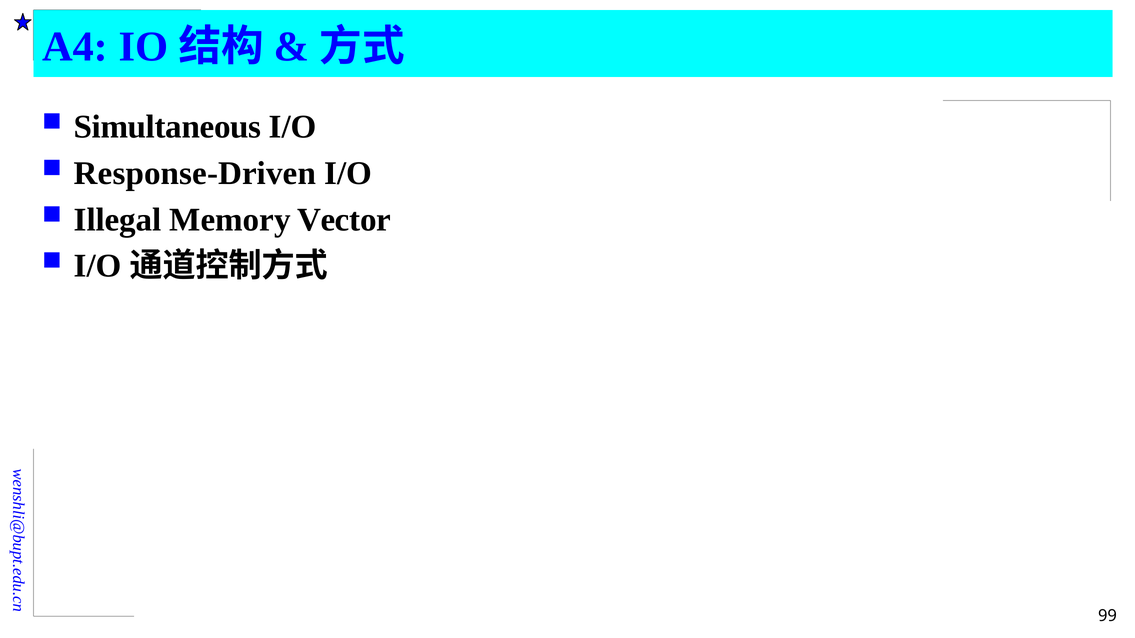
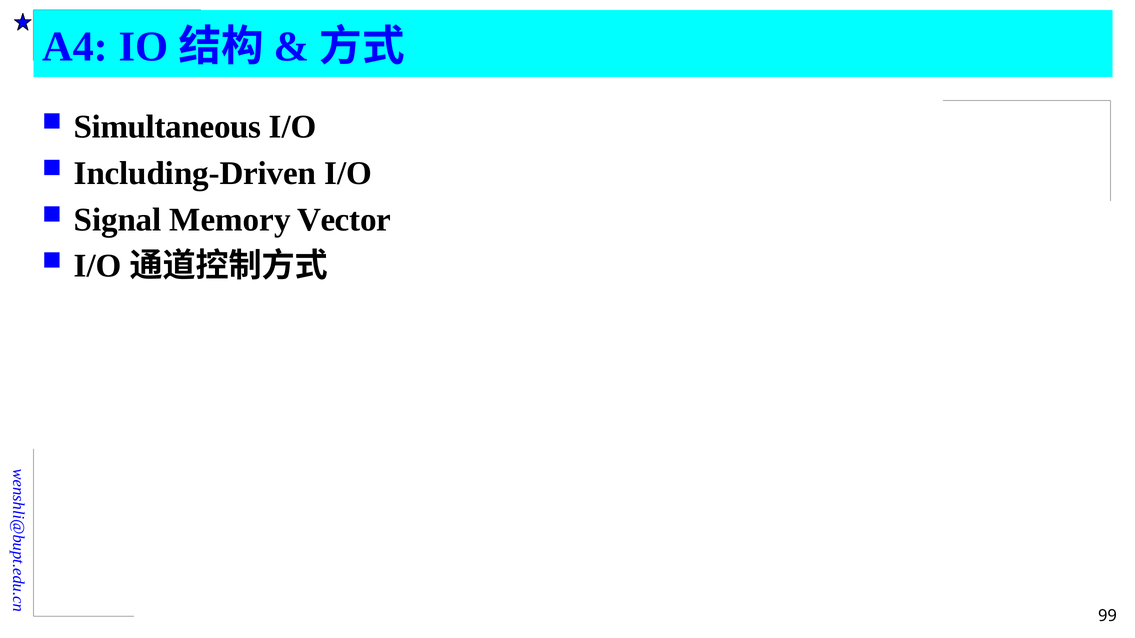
Response-Driven: Response-Driven -> Including-Driven (195, 173)
Illegal: Illegal -> Signal (118, 220)
